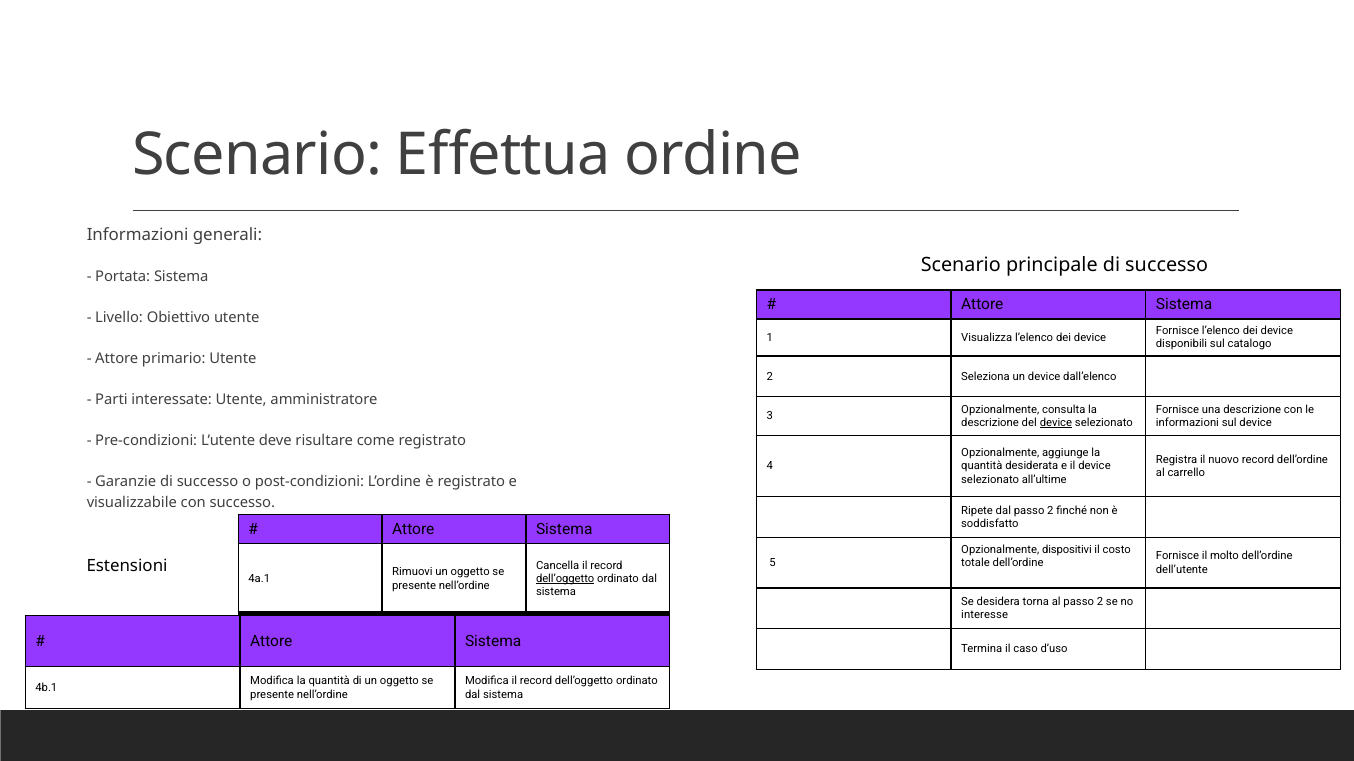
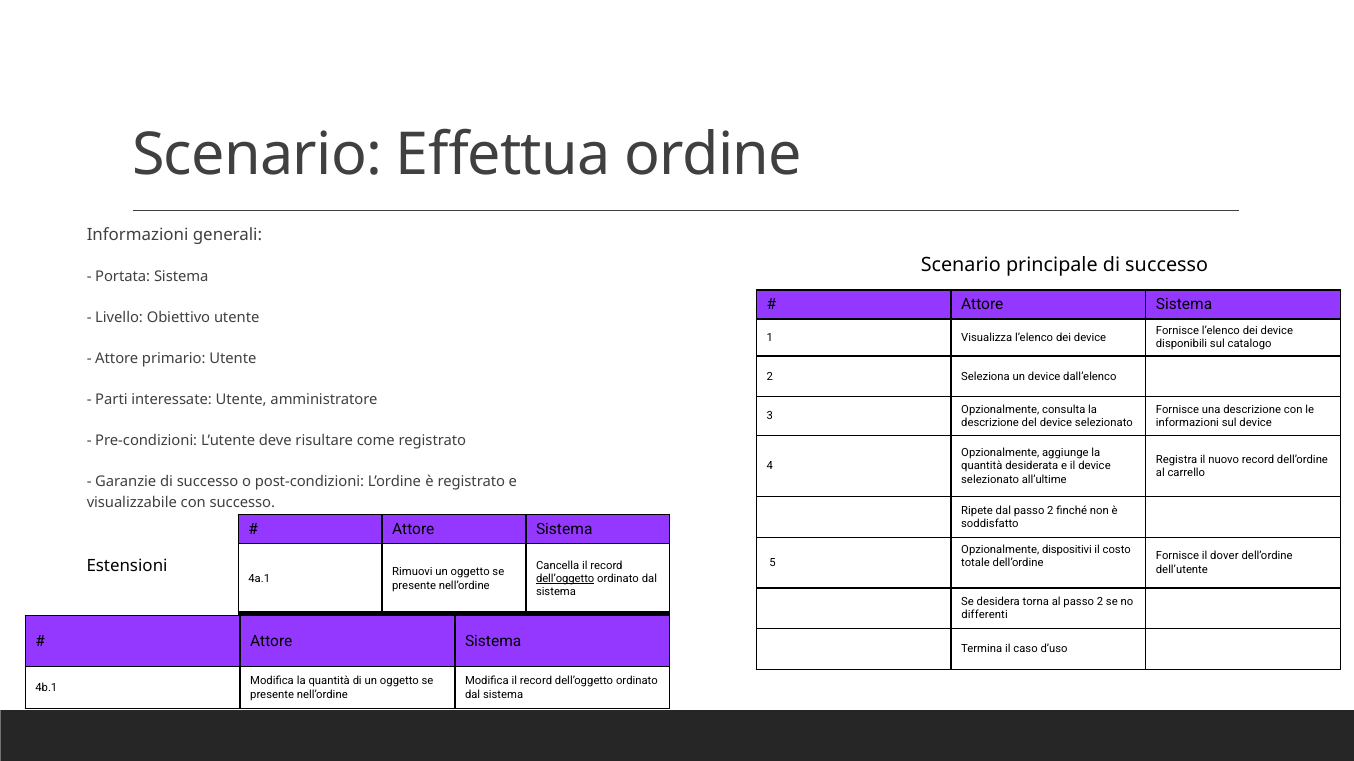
device underline: present -> none (1056, 423)
molto: molto -> dover (1224, 557)
interesse: interesse -> differenti (985, 616)
